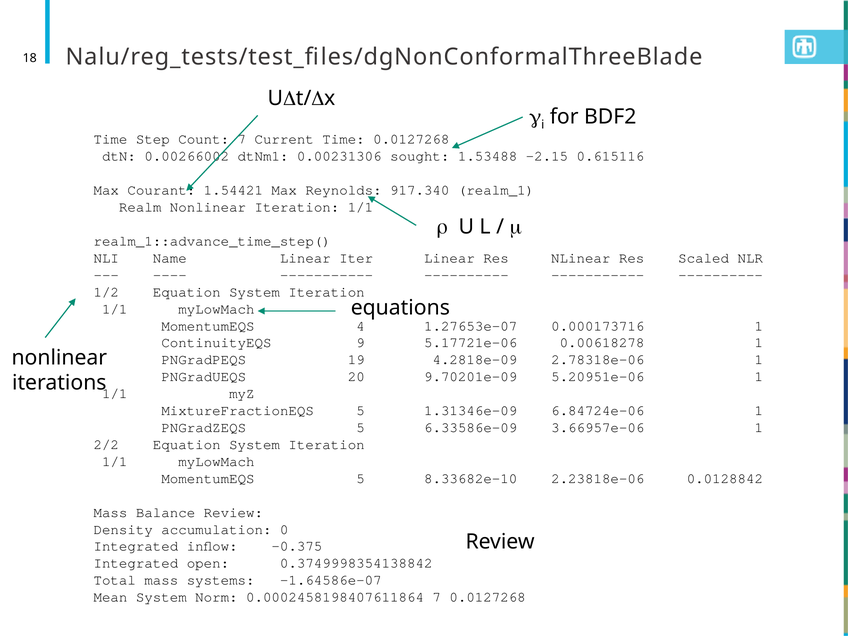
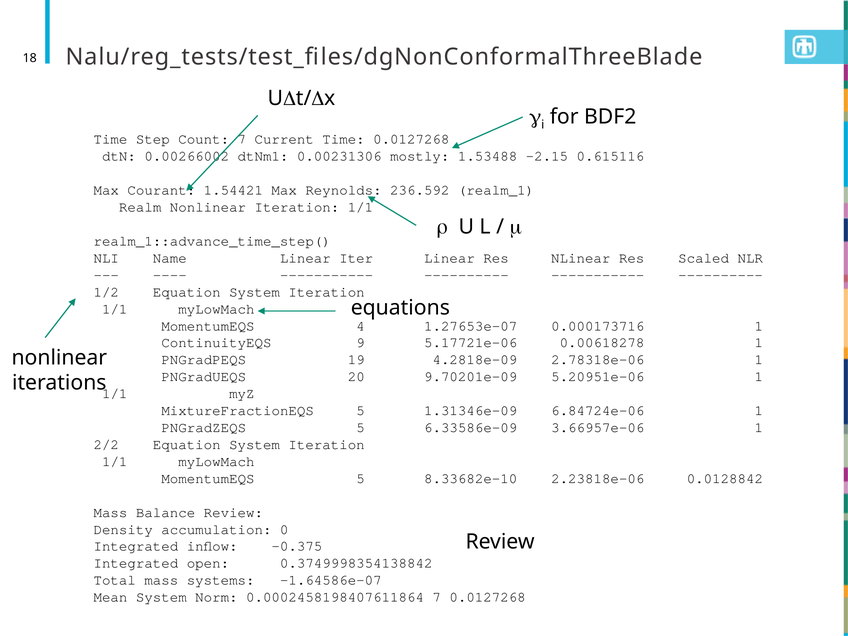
sought: sought -> mostly (420, 156)
917.340: 917.340 -> 236.592 (420, 190)
